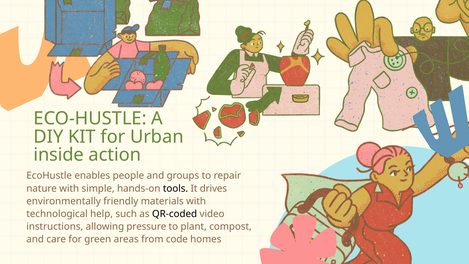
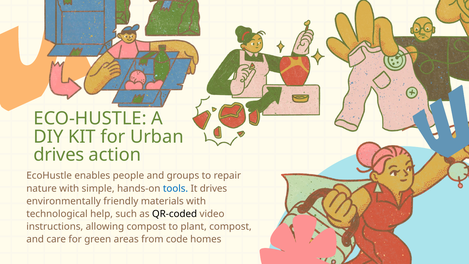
inside: inside -> drives (59, 155)
tools colour: black -> blue (175, 188)
allowing pressure: pressure -> compost (146, 226)
